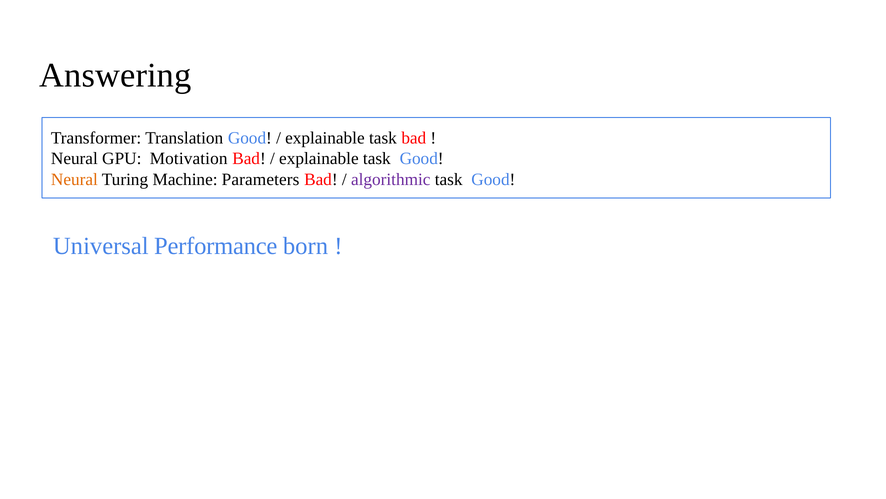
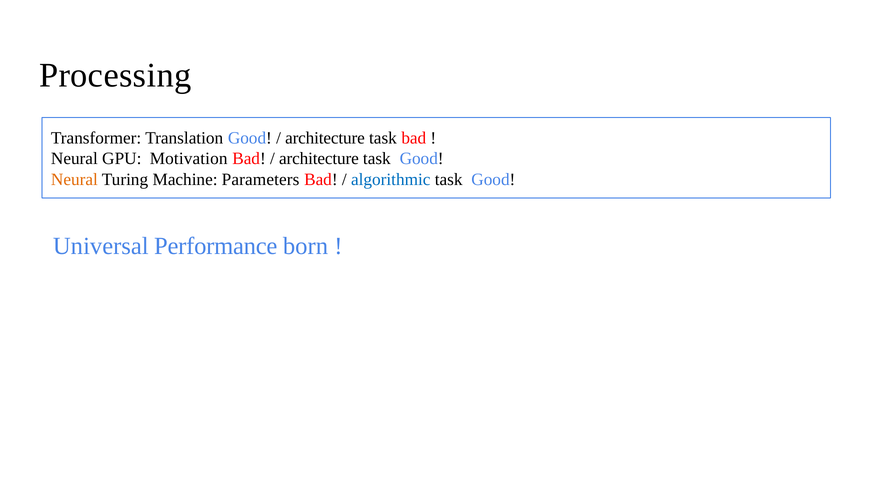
Answering: Answering -> Processing (115, 75)
explainable: explainable -> architecture (325, 138)
explainable: explainable -> architecture (319, 159)
algorithmic colour: purple -> blue (391, 179)
